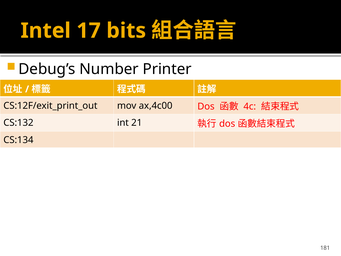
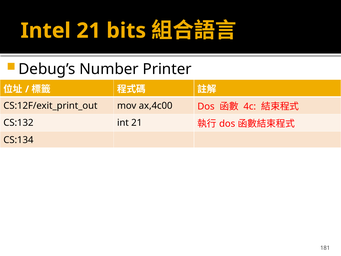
Intel 17: 17 -> 21 (89, 31)
